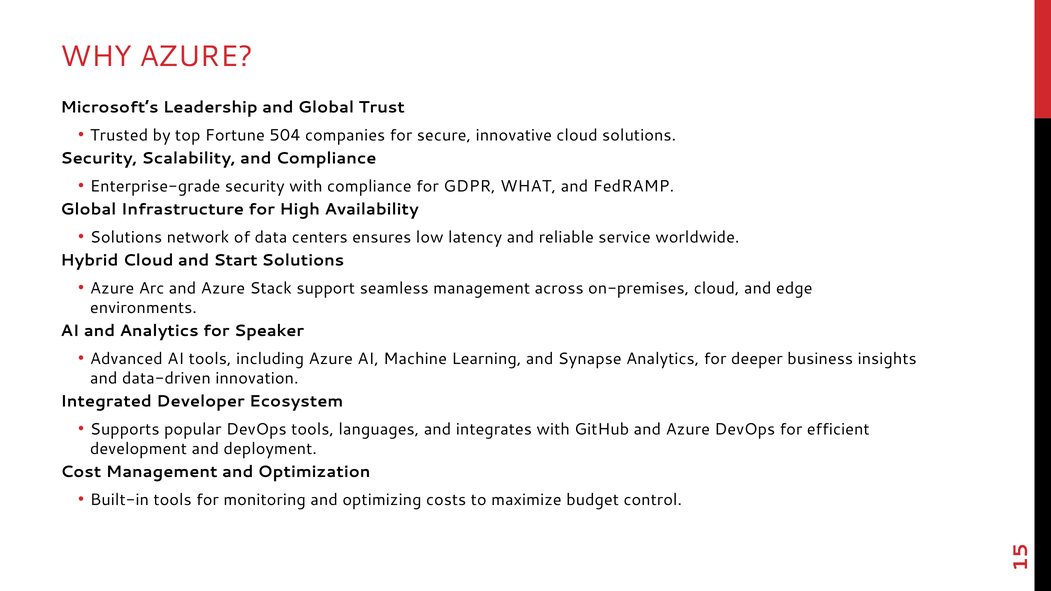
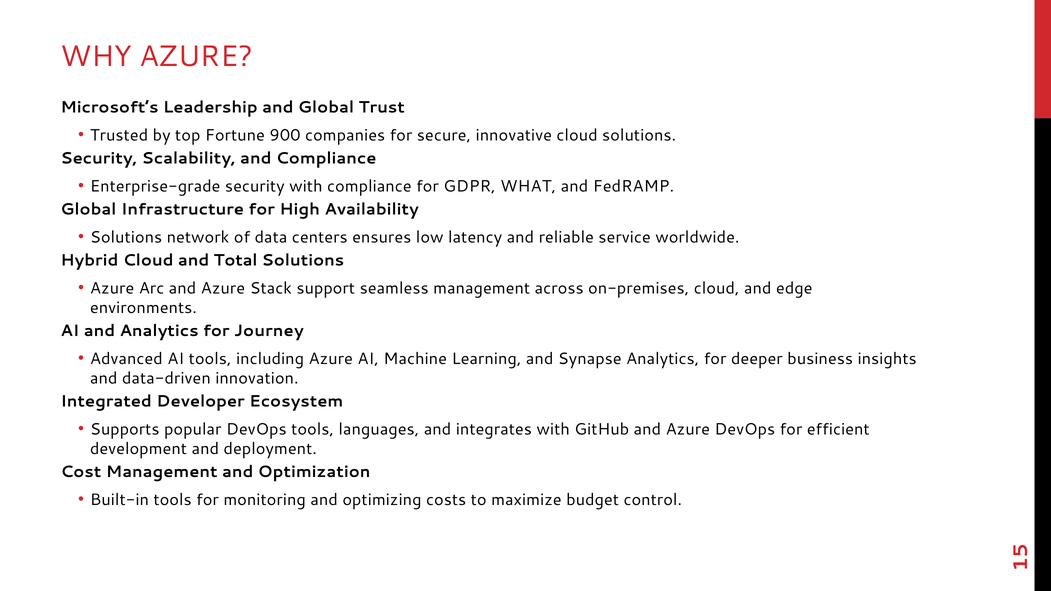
504: 504 -> 900 (285, 135)
Start: Start -> Total (236, 260)
Speaker: Speaker -> Journey (269, 331)
